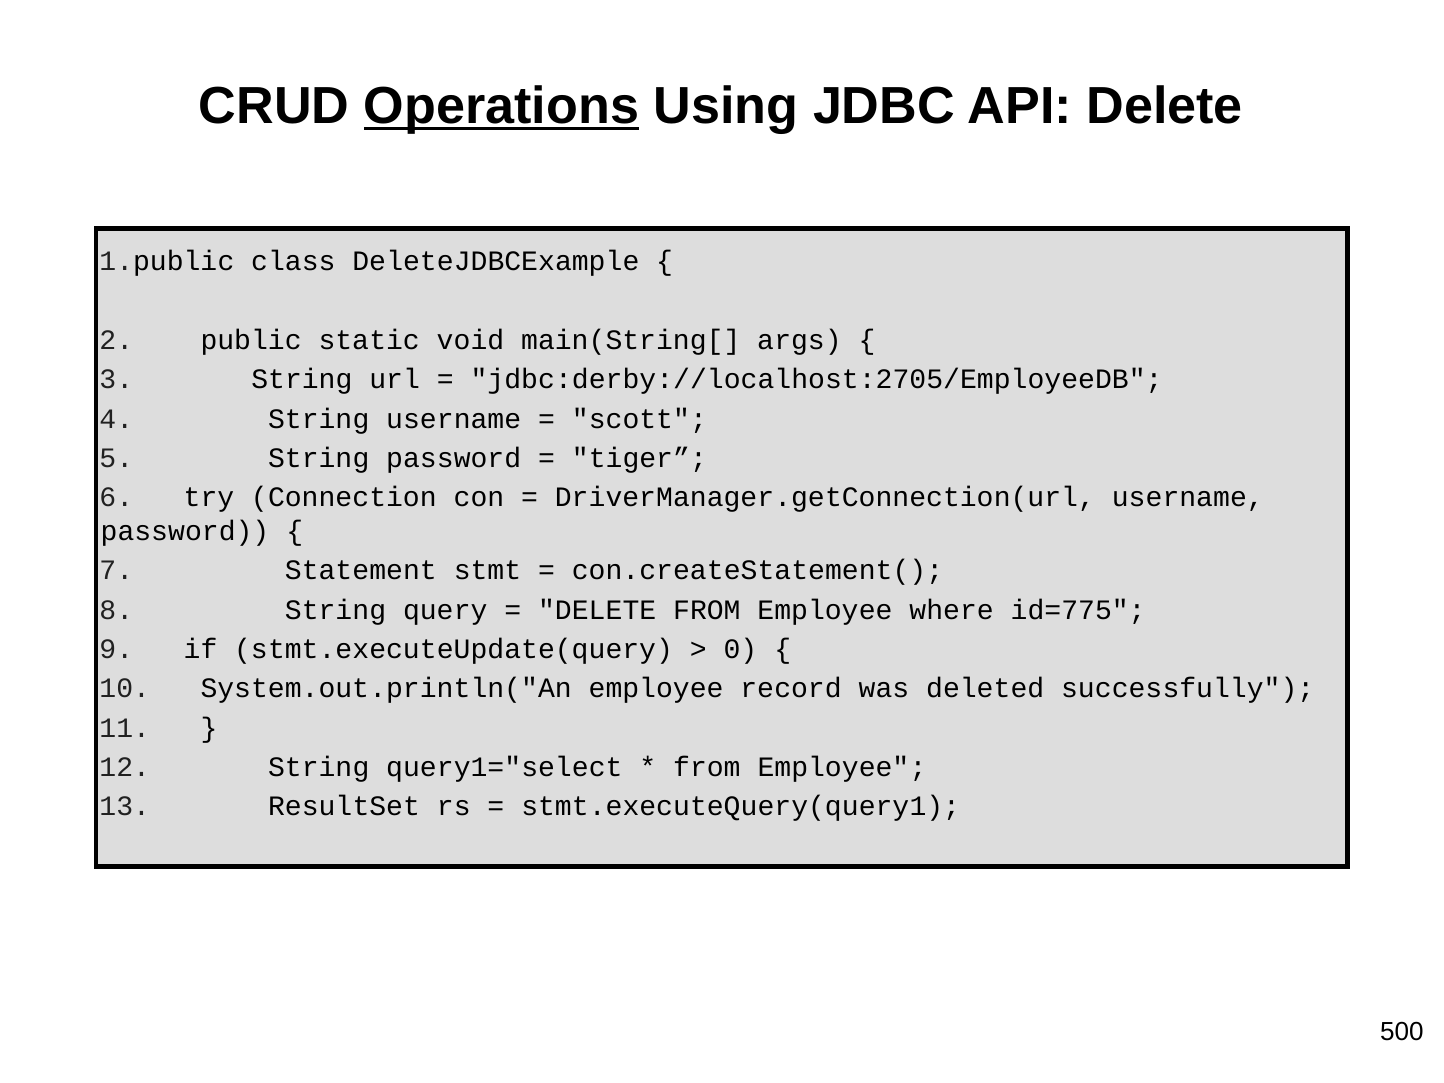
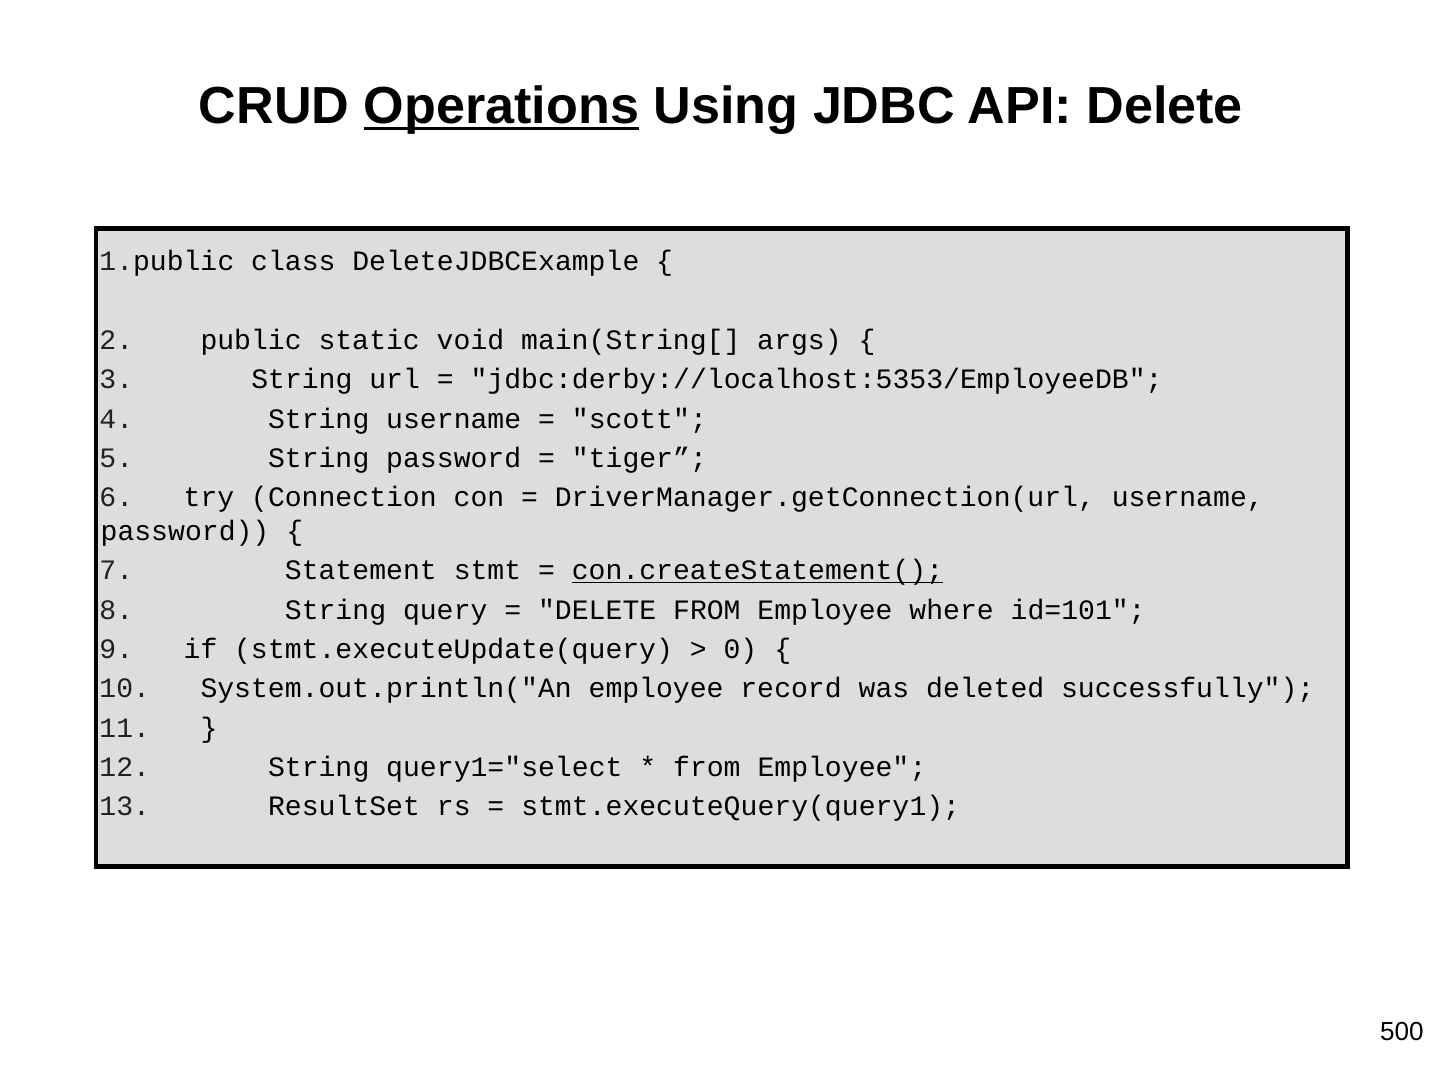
jdbc:derby://localhost:2705/EmployeeDB: jdbc:derby://localhost:2705/EmployeeDB -> jdbc:derby://localhost:5353/EmployeeDB (817, 379)
con.createStatement( underline: none -> present (757, 571)
id=775: id=775 -> id=101 (1078, 610)
